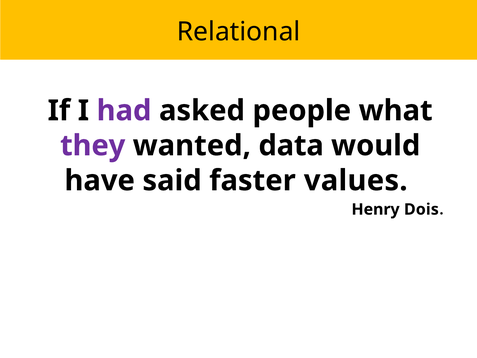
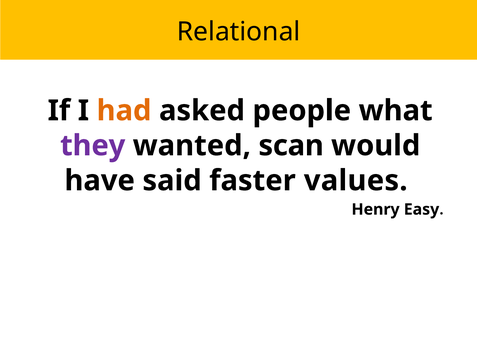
had colour: purple -> orange (124, 111)
data: data -> scan (291, 146)
Dois: Dois -> Easy (421, 209)
